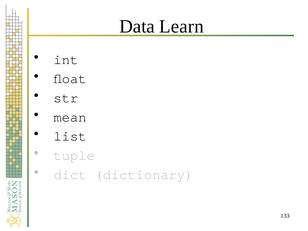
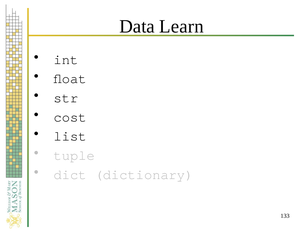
mean: mean -> cost (70, 117)
